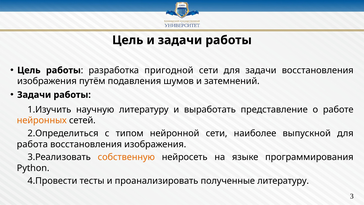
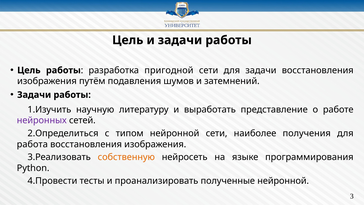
нейронных colour: orange -> purple (42, 120)
выпускной: выпускной -> получения (307, 133)
полученные литературу: литературу -> нейронной (283, 181)
